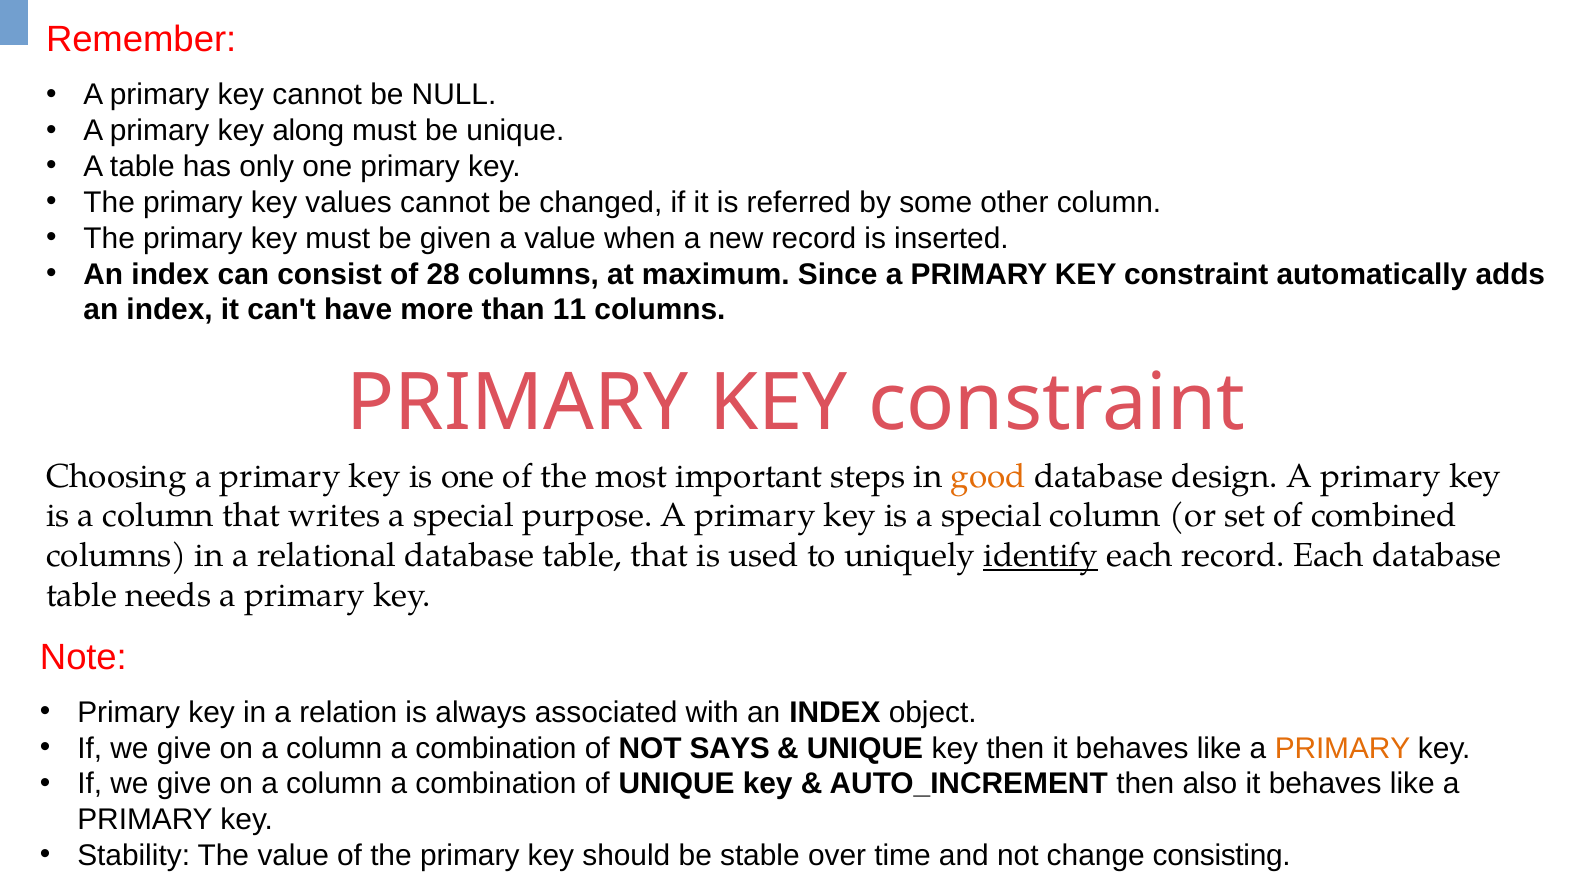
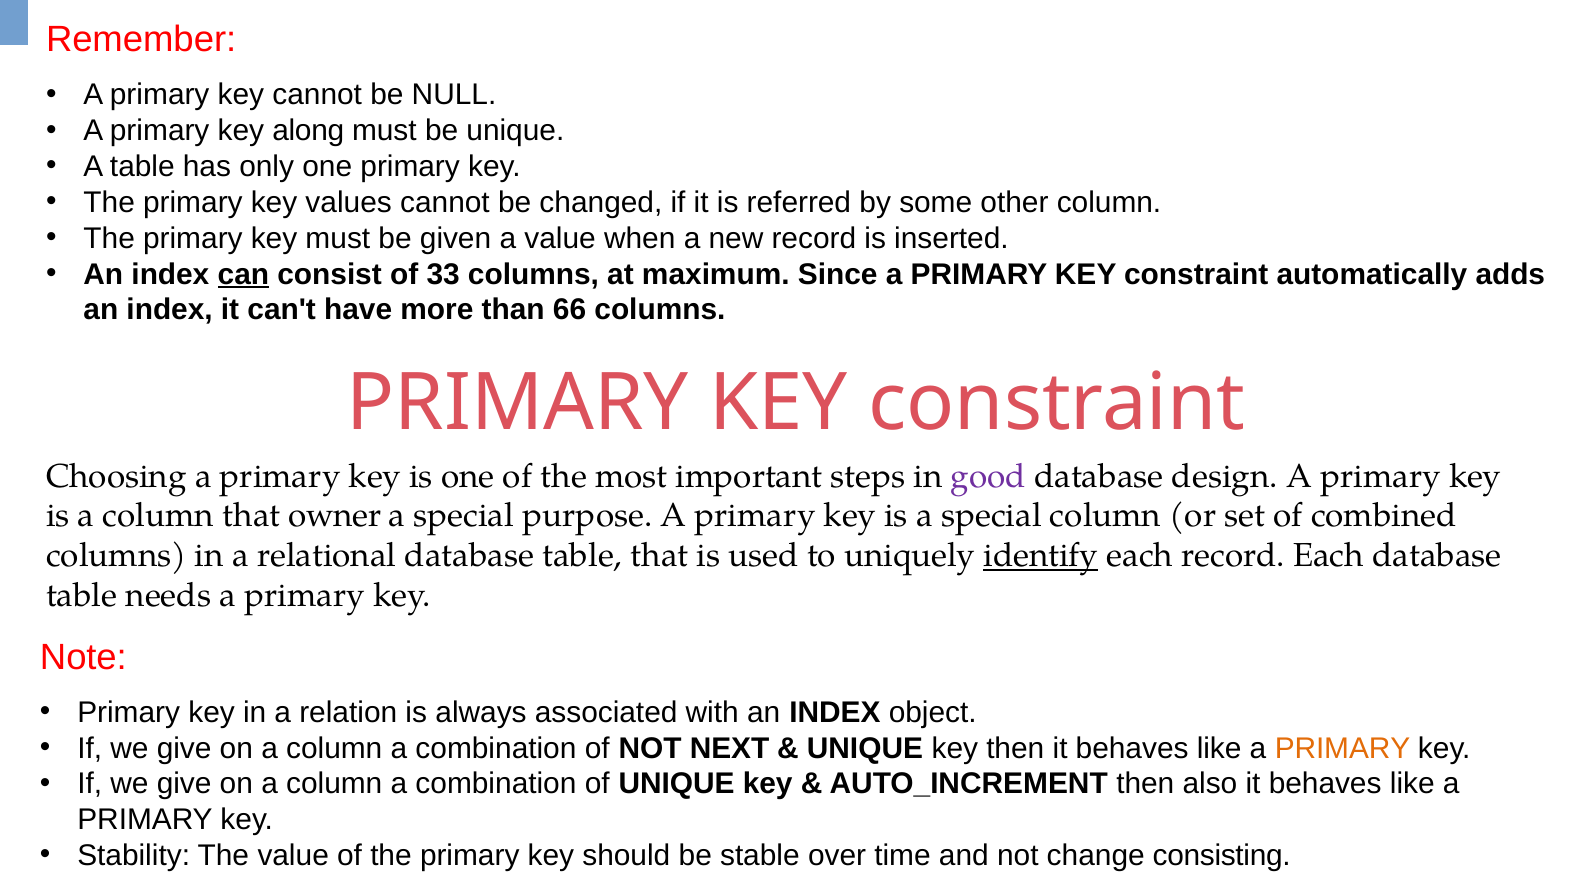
can underline: none -> present (243, 274)
28: 28 -> 33 (443, 274)
11: 11 -> 66 (570, 310)
good colour: orange -> purple (988, 476)
writes: writes -> owner (335, 516)
SAYS: SAYS -> NEXT (730, 748)
